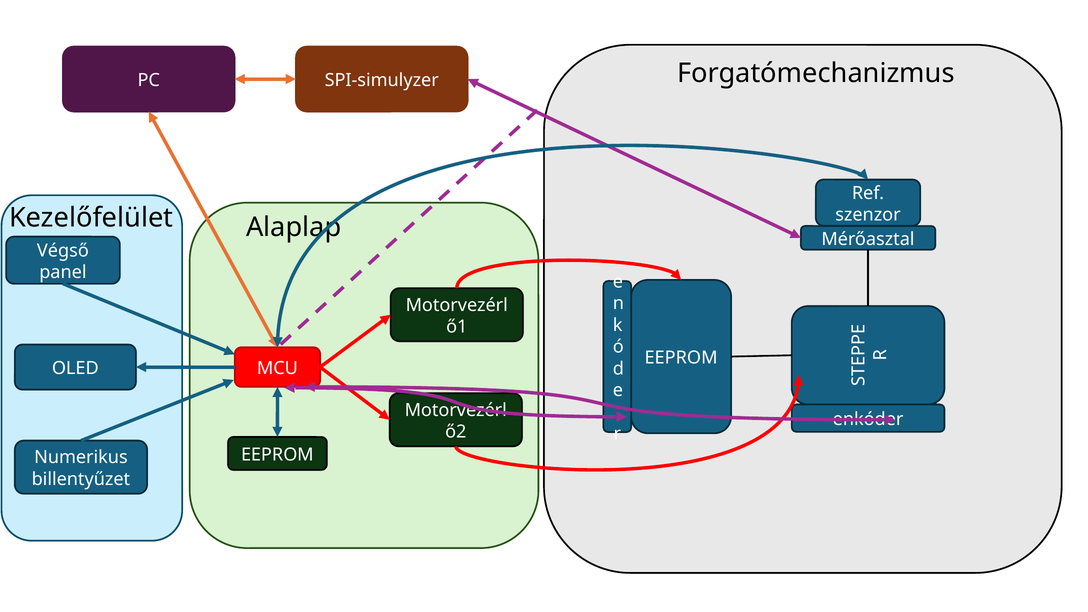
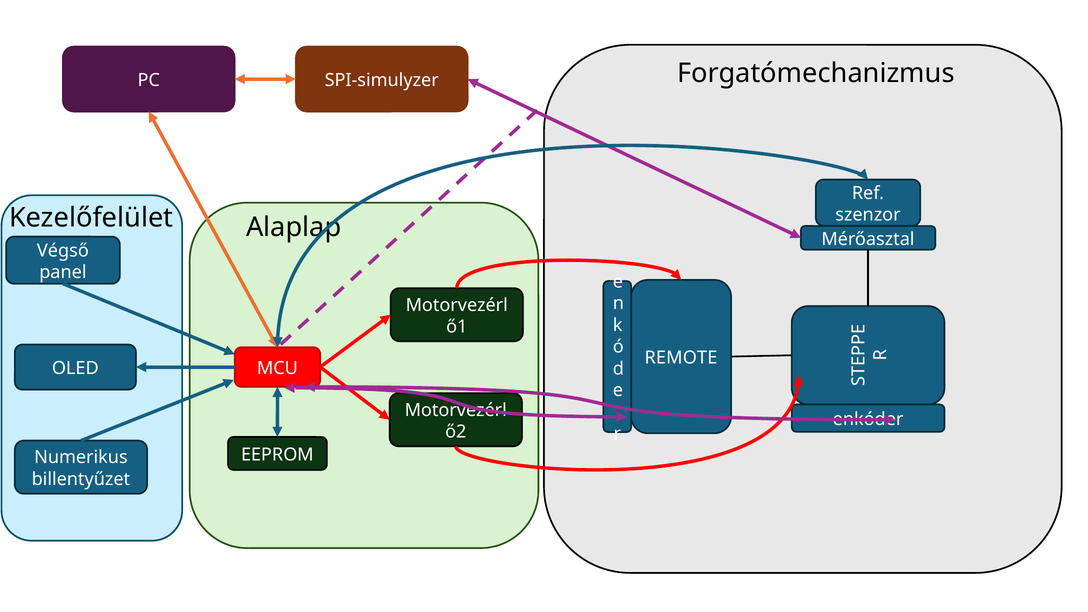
EEPROM: EEPROM -> REMOTE (681, 358)
